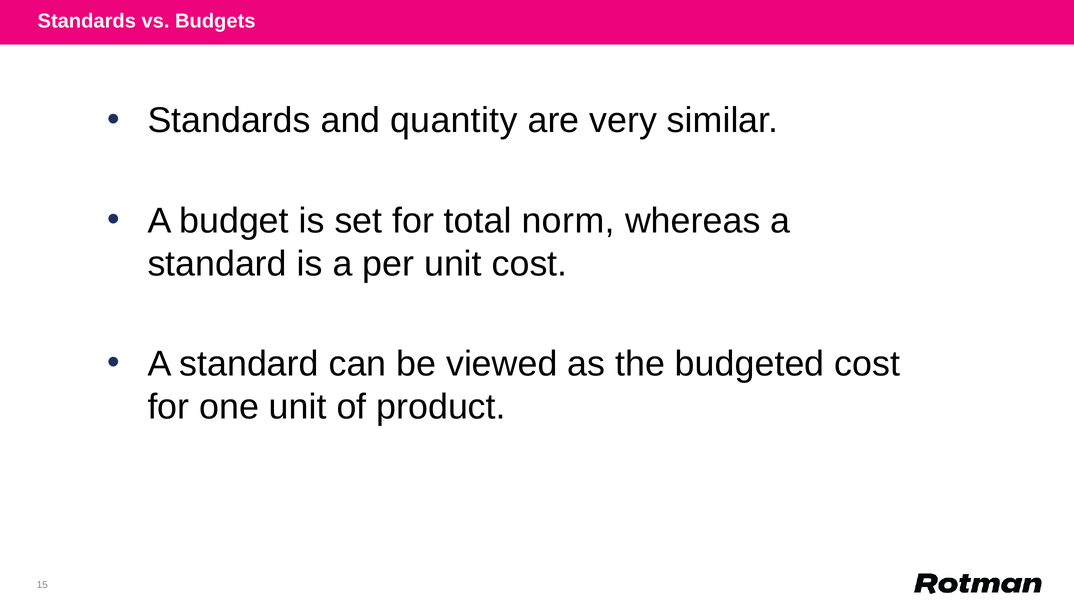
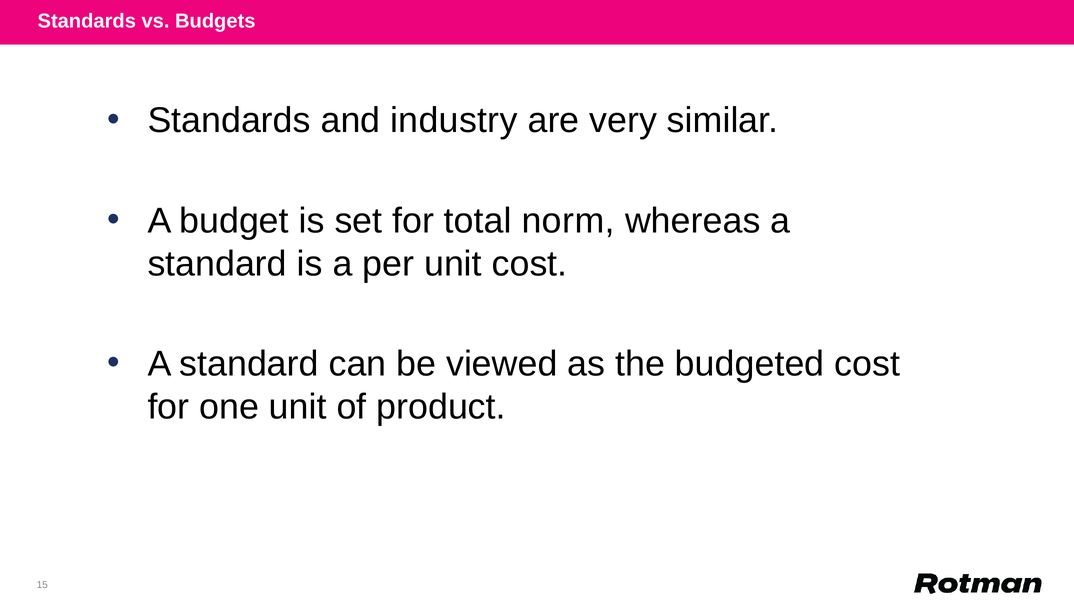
quantity: quantity -> industry (454, 121)
